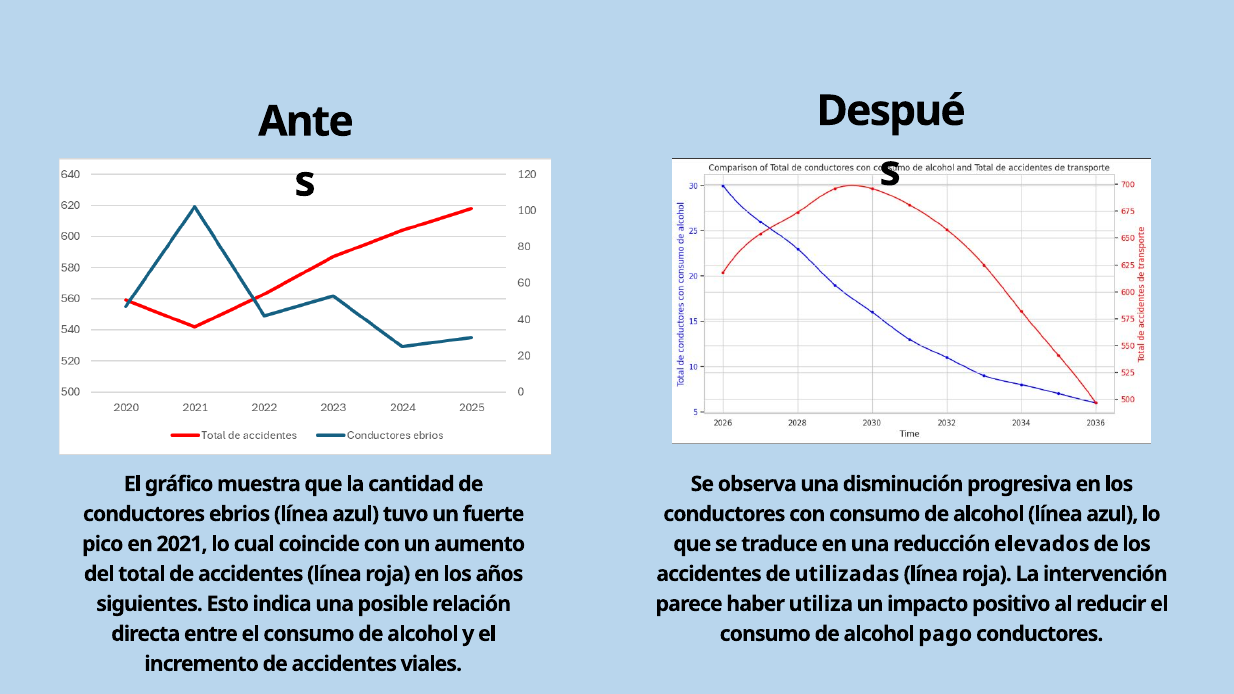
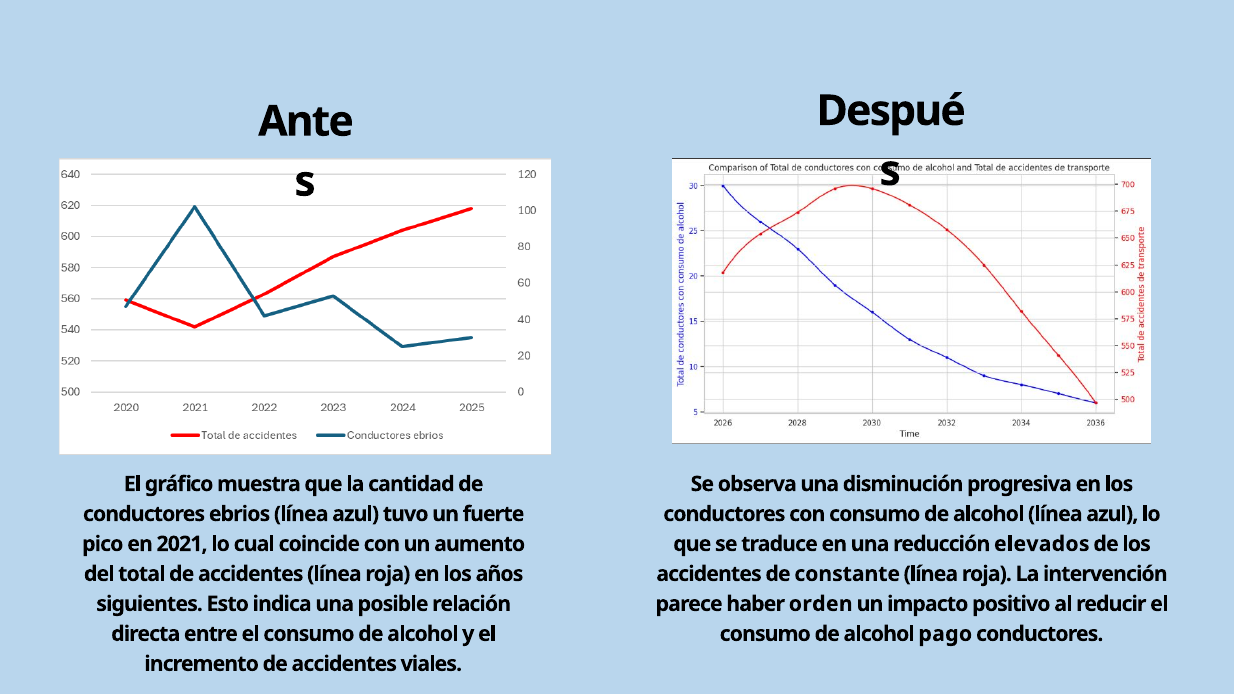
utilizadas: utilizadas -> constante (847, 574)
utiliza: utiliza -> orden (821, 604)
